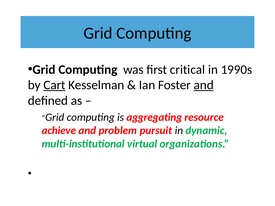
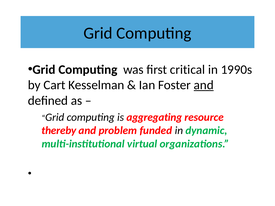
Cart underline: present -> none (54, 85)
achieve: achieve -> thereby (59, 131)
pursuit: pursuit -> funded (156, 131)
